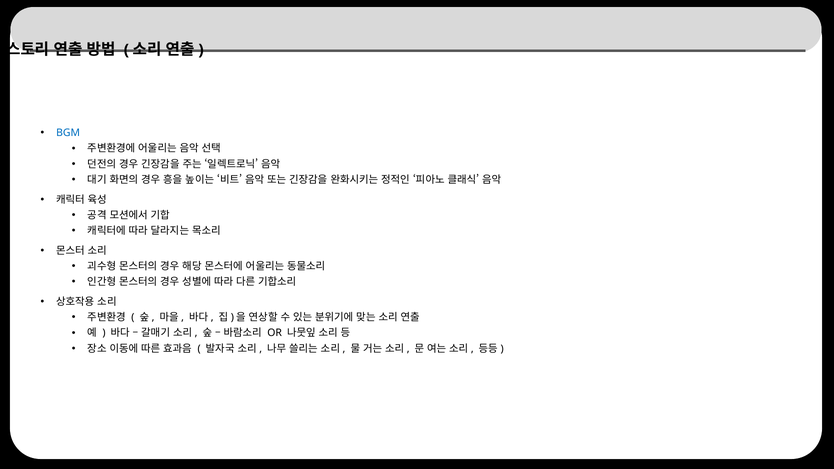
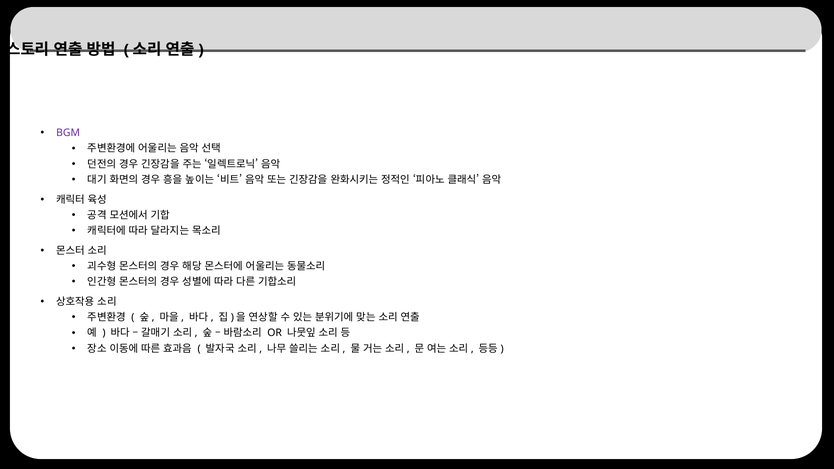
BGM colour: blue -> purple (68, 133)
